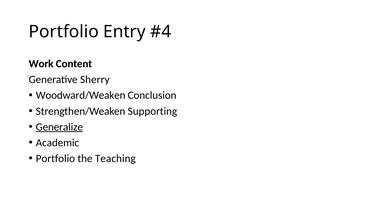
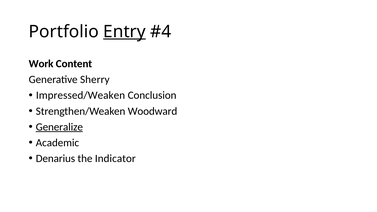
Entry underline: none -> present (124, 32)
Woodward/Weaken: Woodward/Weaken -> Impressed/Weaken (81, 95)
Supporting: Supporting -> Woodward (153, 111)
Portfolio: Portfolio -> Denarius (55, 159)
Teaching: Teaching -> Indicator (115, 159)
